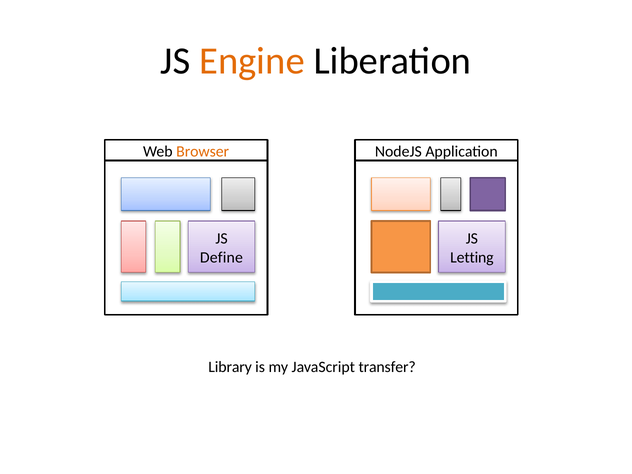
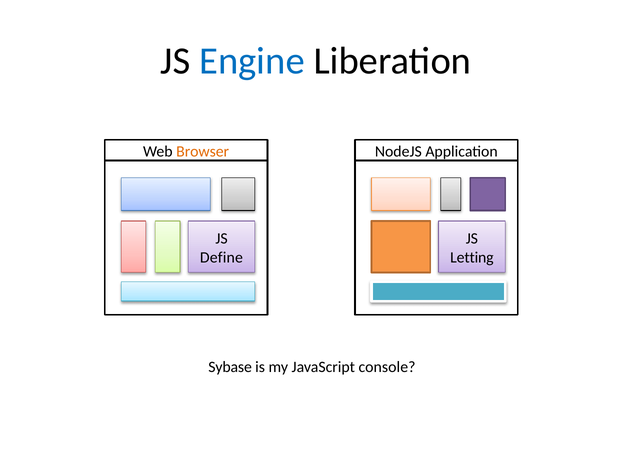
Engine colour: orange -> blue (252, 61)
Library: Library -> Sybase (230, 367)
transfer: transfer -> console (387, 367)
